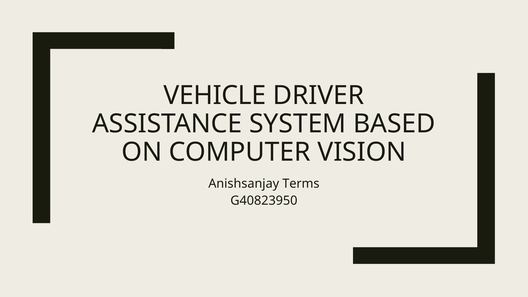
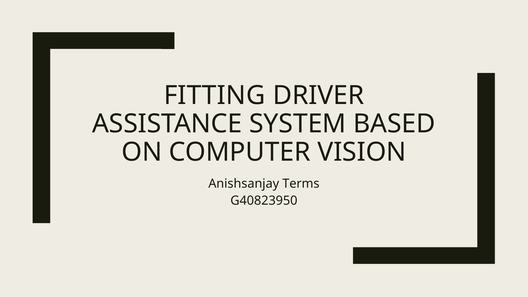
VEHICLE: VEHICLE -> FITTING (215, 96)
